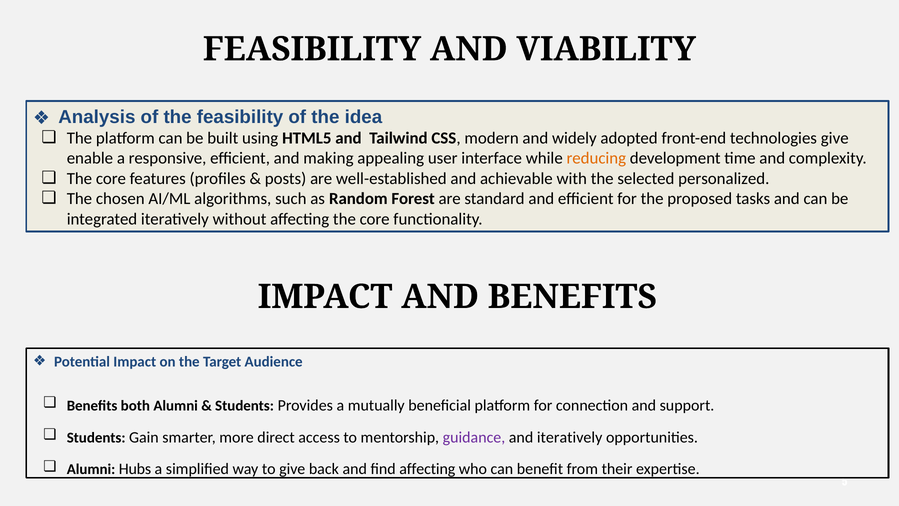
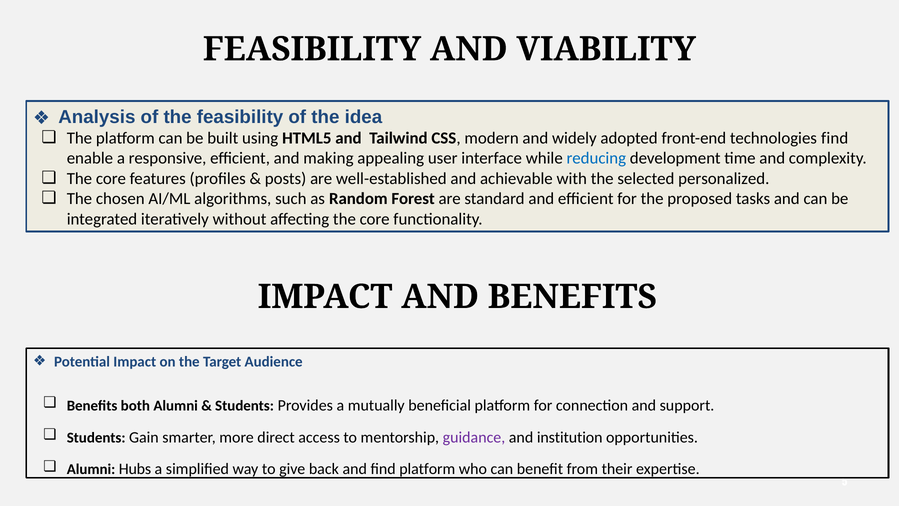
technologies give: give -> find (835, 138)
reducing colour: orange -> blue (596, 158)
and iteratively: iteratively -> institution (570, 437)
find affecting: affecting -> platform (427, 469)
